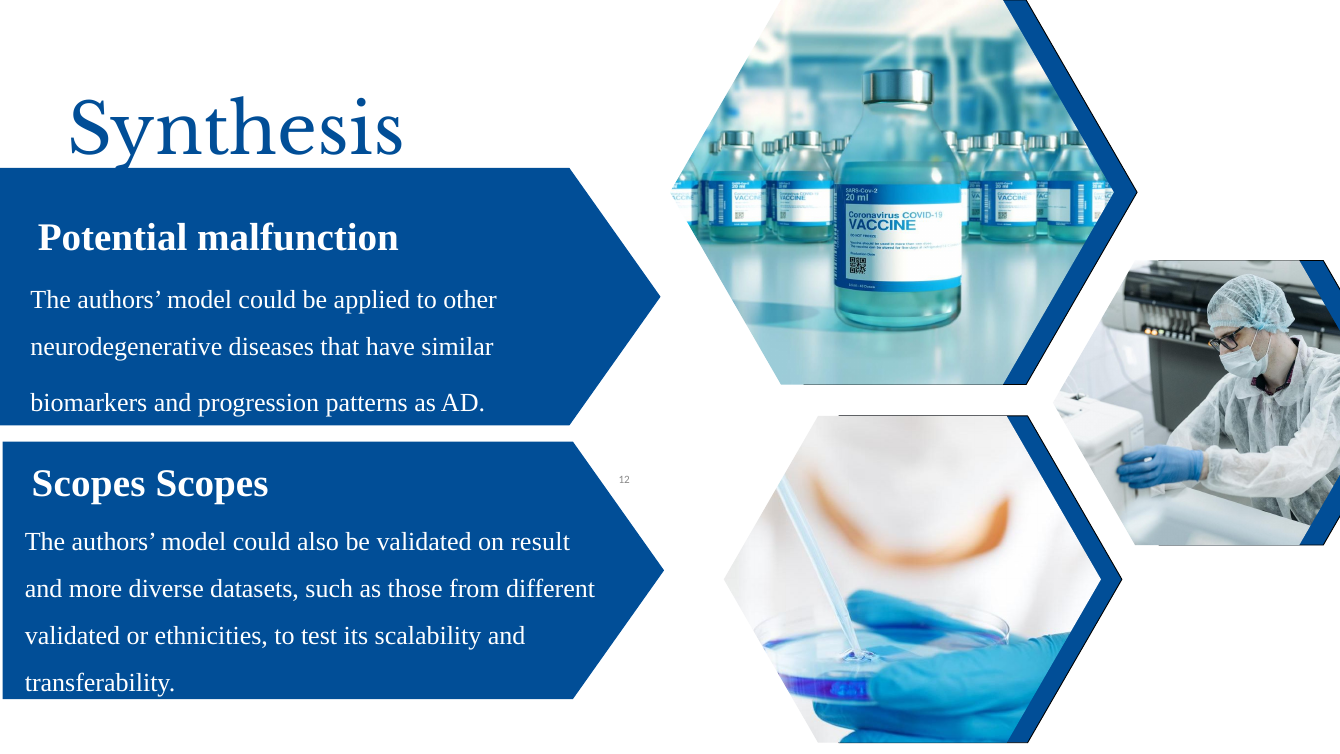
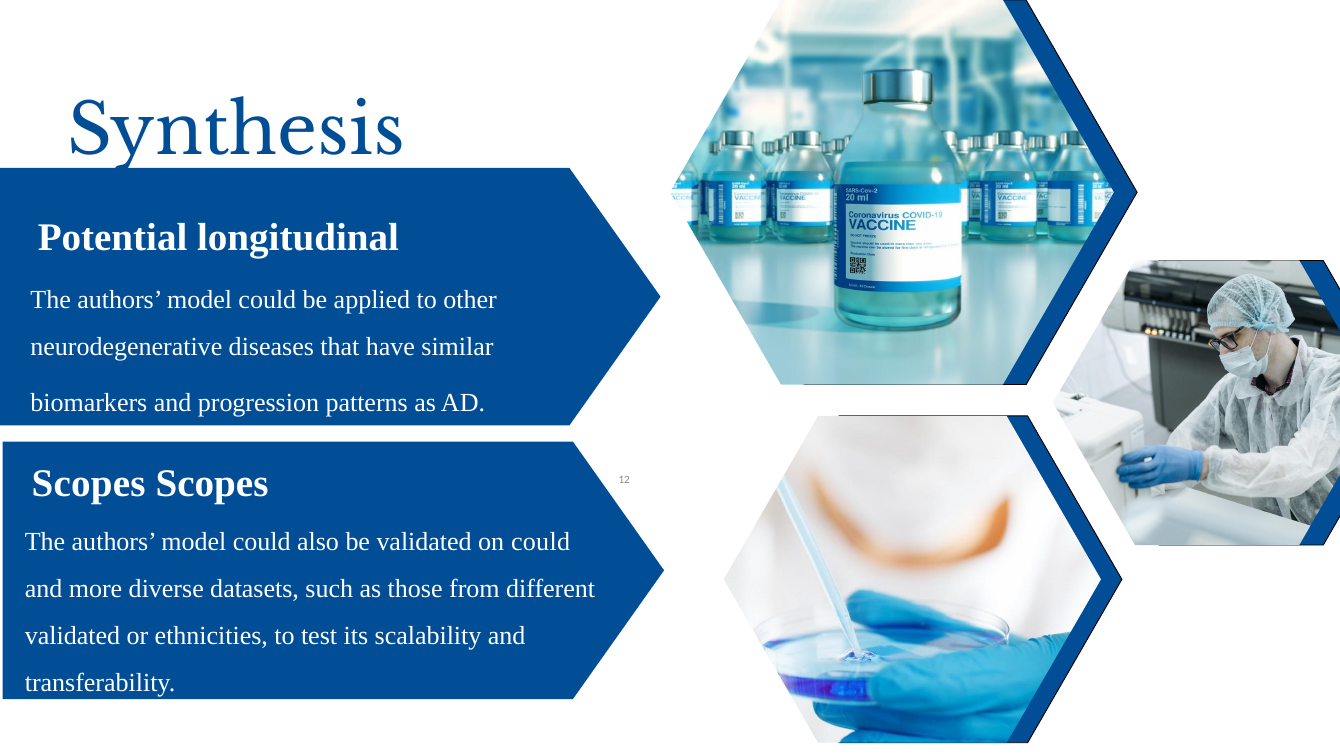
malfunction: malfunction -> longitudinal (298, 237)
on result: result -> could (541, 542)
